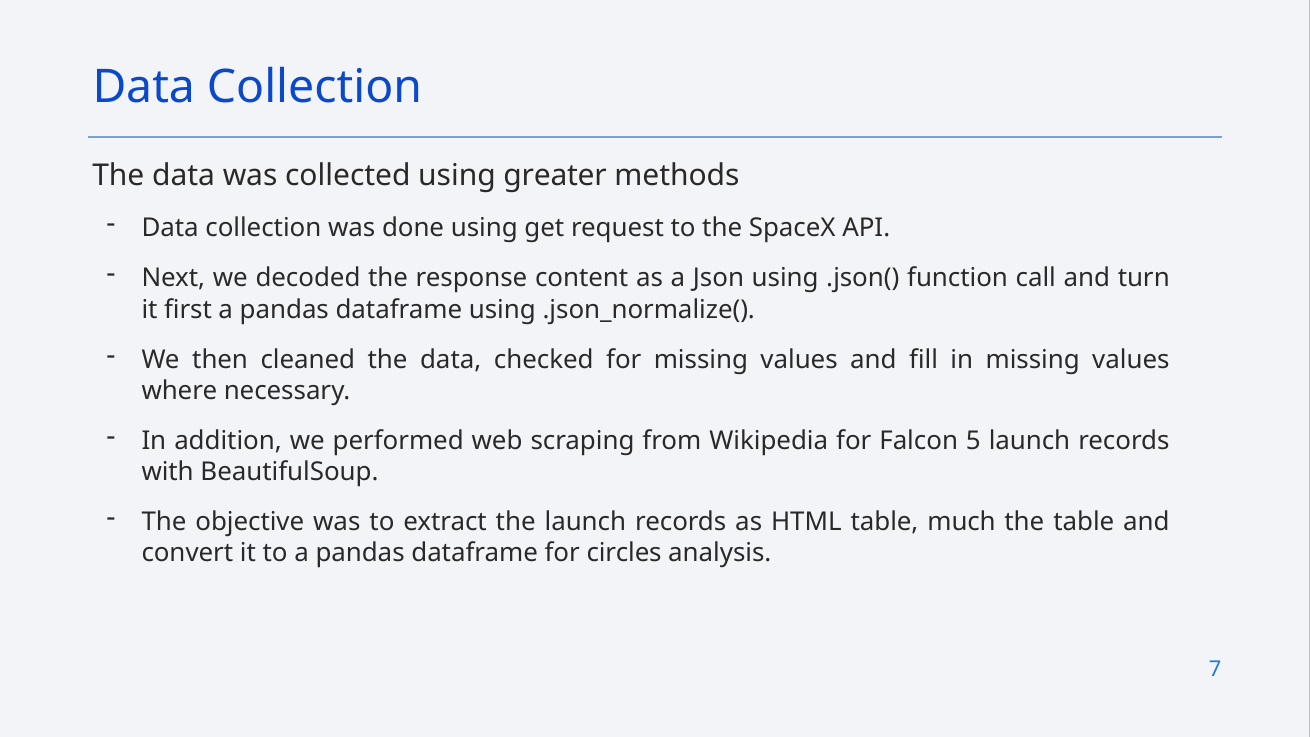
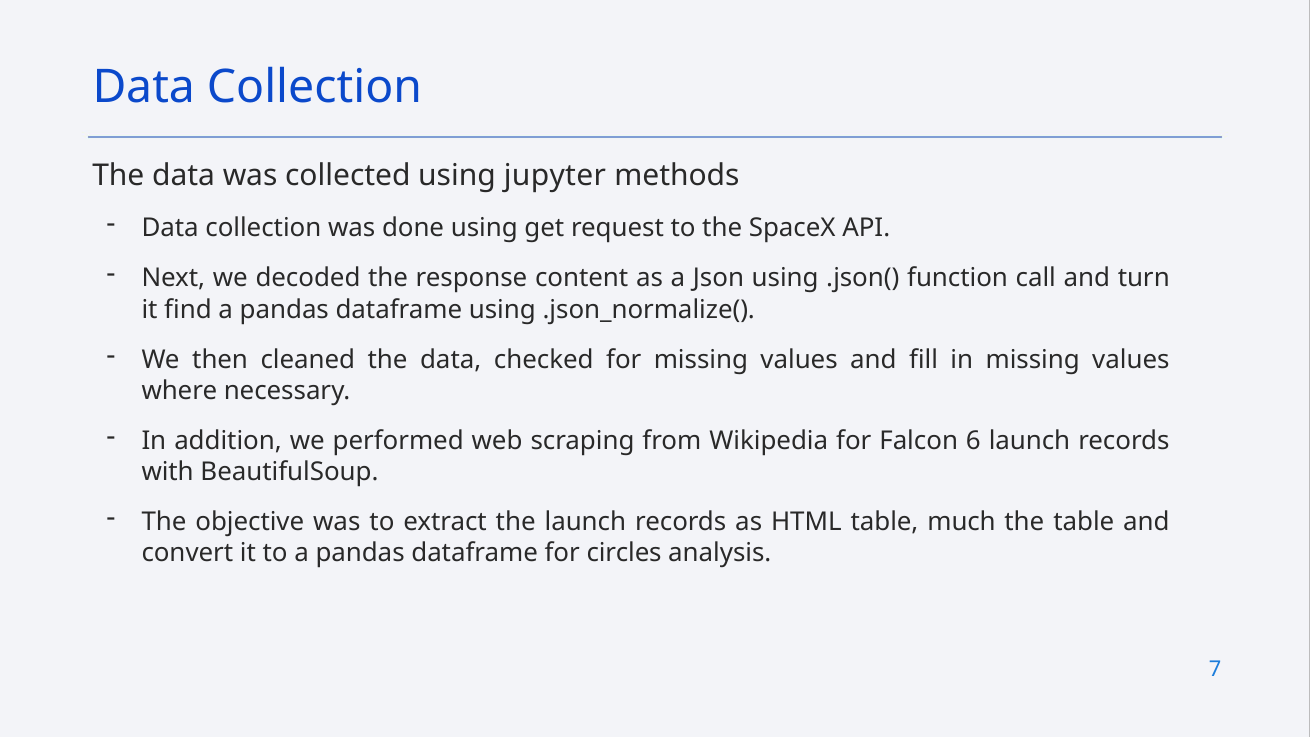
greater: greater -> jupyter (555, 176)
first: first -> find (188, 309)
5: 5 -> 6 (973, 441)
